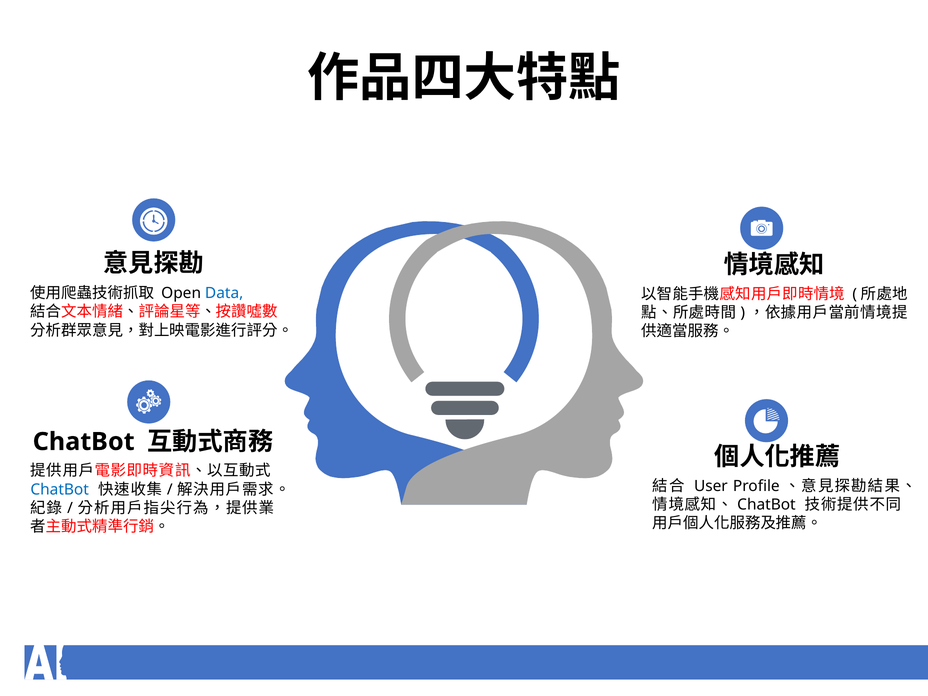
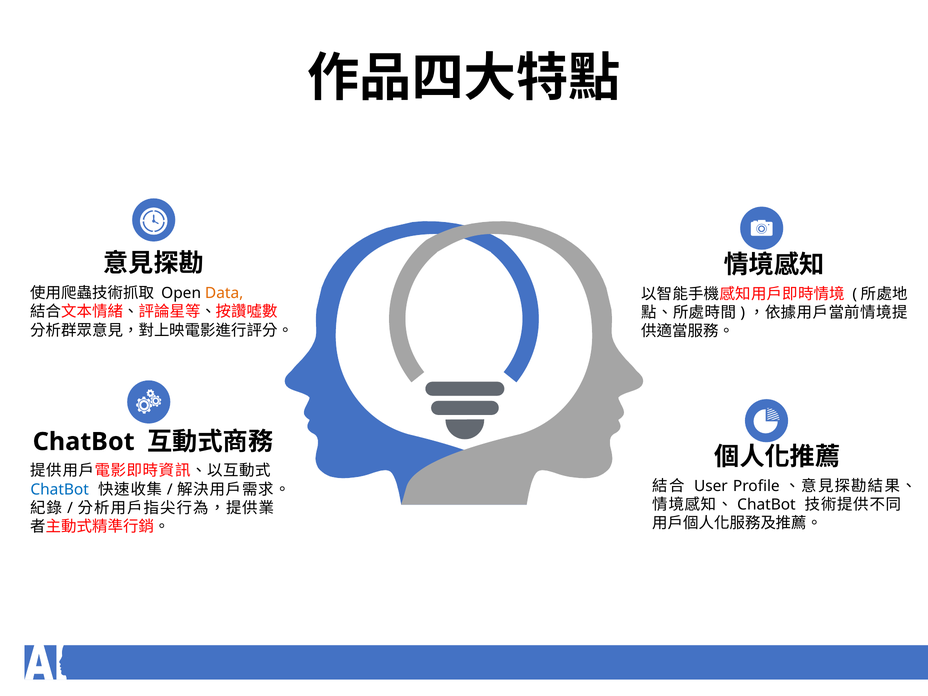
Data colour: blue -> orange (224, 293)
